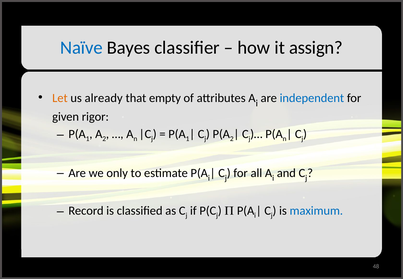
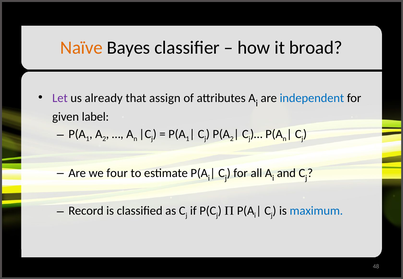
Naïve colour: blue -> orange (81, 48)
assign: assign -> broad (316, 48)
Let colour: orange -> purple (60, 98)
empty: empty -> assign (165, 98)
rigor: rigor -> label (95, 117)
only: only -> four (117, 173)
